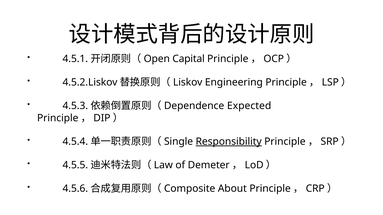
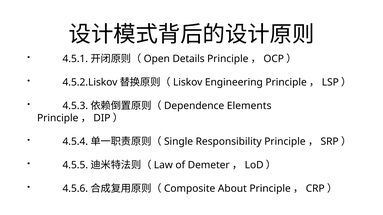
Capital: Capital -> Details (189, 59)
Expected: Expected -> Elements (249, 106)
Responsibility underline: present -> none (229, 142)
